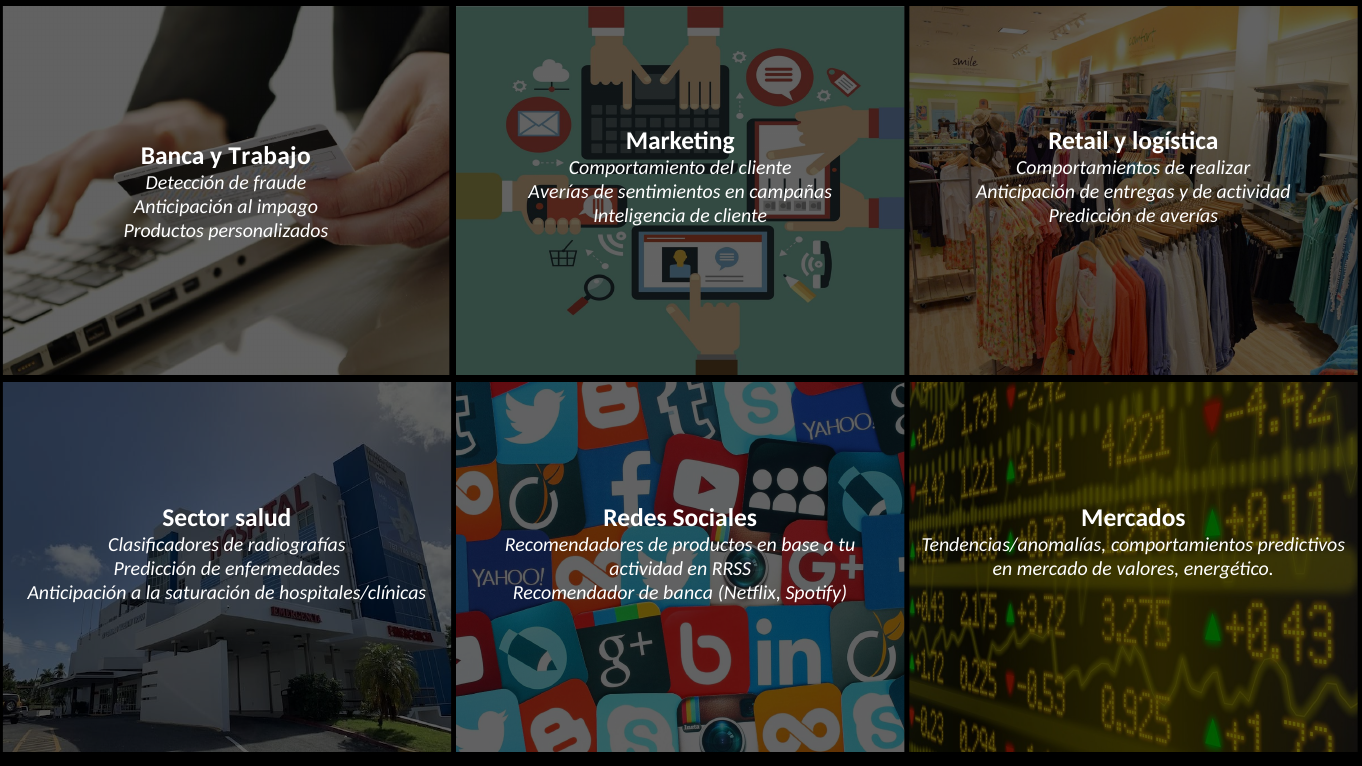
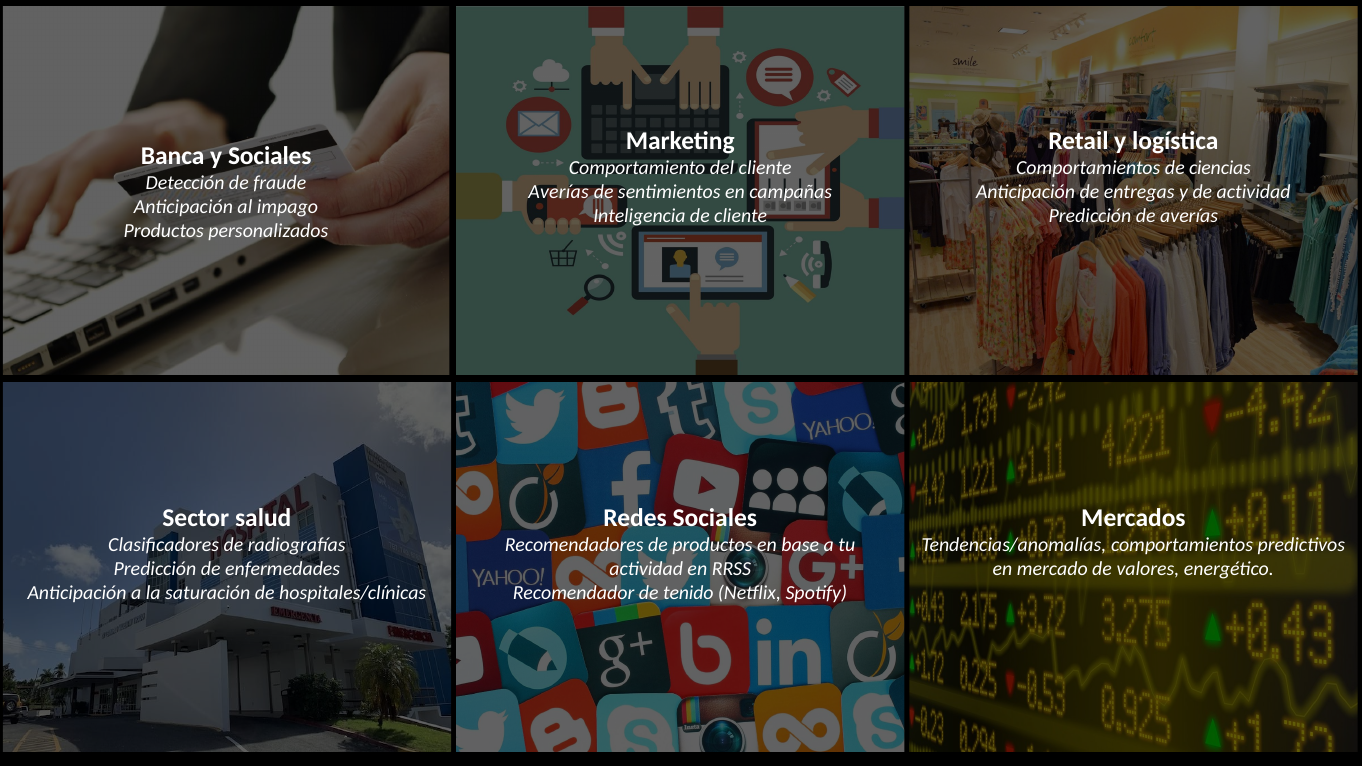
y Trabajo: Trabajo -> Sociales (270, 156)
realizar: realizar -> ciencias (1220, 168)
de banca: banca -> tenido (688, 593)
